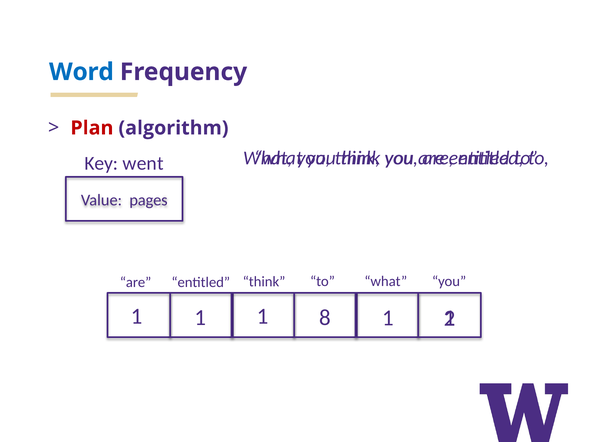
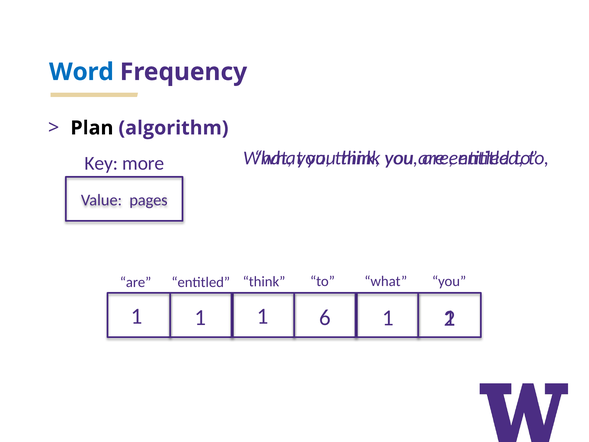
Plan colour: red -> black (92, 128)
went: went -> more (143, 163)
8: 8 -> 6 (325, 317)
